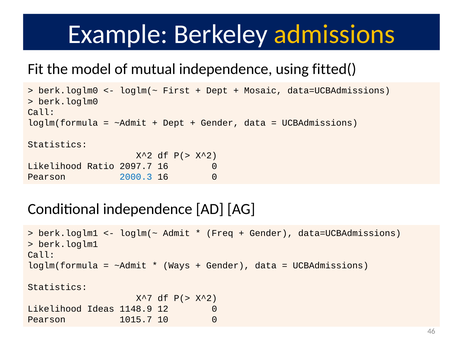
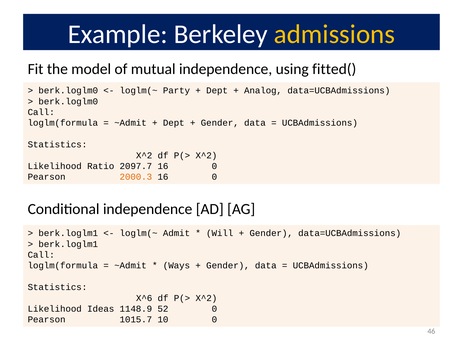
First: First -> Party (176, 91)
Mosaic: Mosaic -> Analog (263, 91)
2000.3 colour: blue -> orange (136, 177)
Freq: Freq -> Will (220, 233)
X^7: X^7 -> X^6 (144, 298)
12: 12 -> 52 (163, 309)
